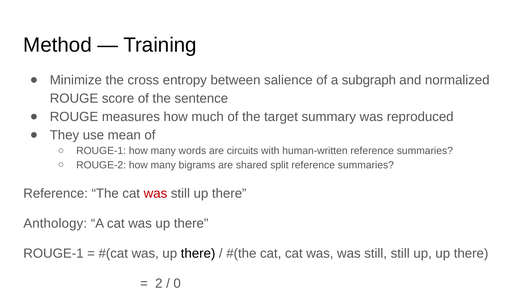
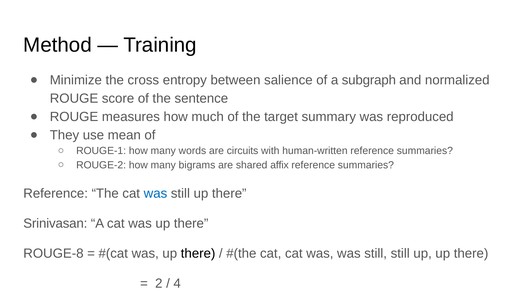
split: split -> affix (279, 165)
was colour: red -> blue (155, 193)
Anthology: Anthology -> Srinivasan (55, 223)
ROUGE-1: ROUGE-1 -> ROUGE-8 (53, 253)
0: 0 -> 4 (177, 283)
